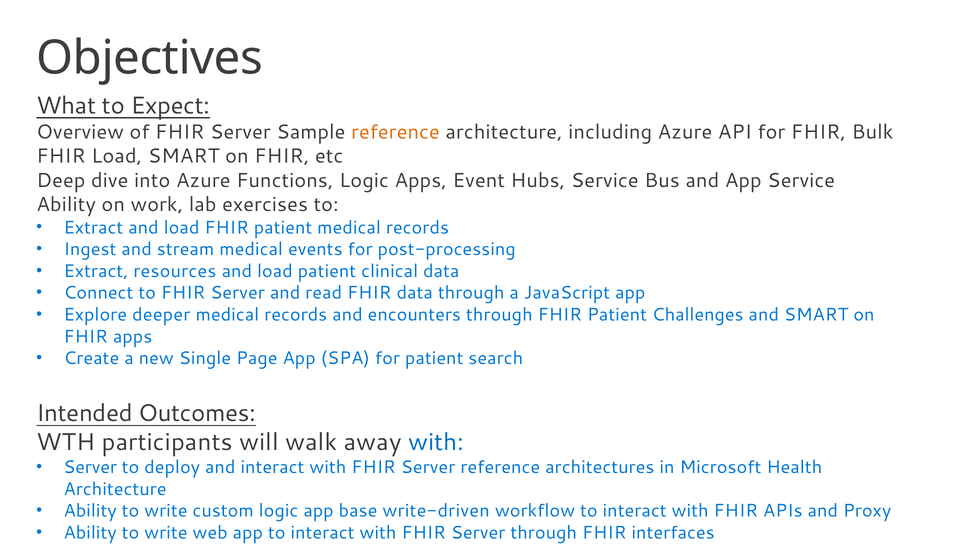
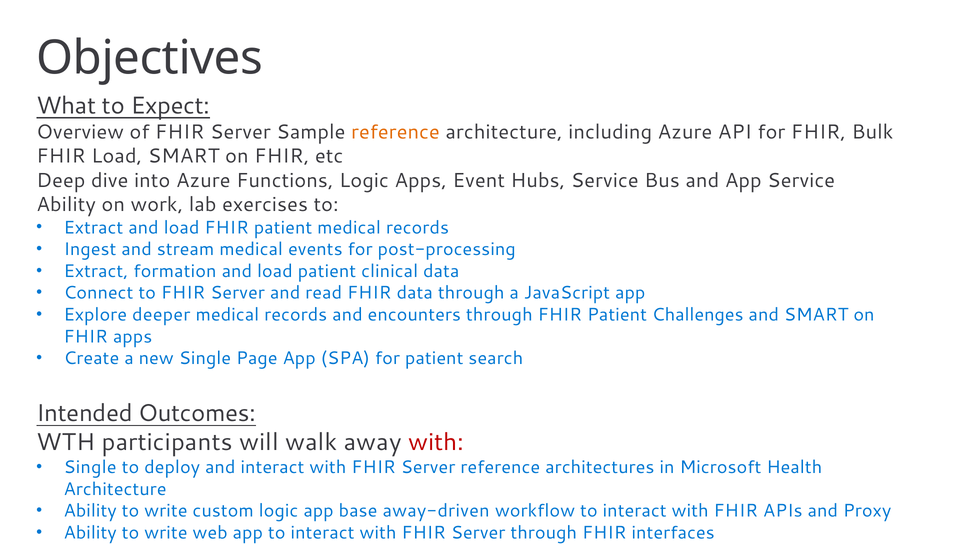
resources: resources -> formation (175, 271)
with colour: blue -> red (436, 442)
Server: Server -> Single (90, 467)
write-driven: write-driven -> away-driven (436, 511)
